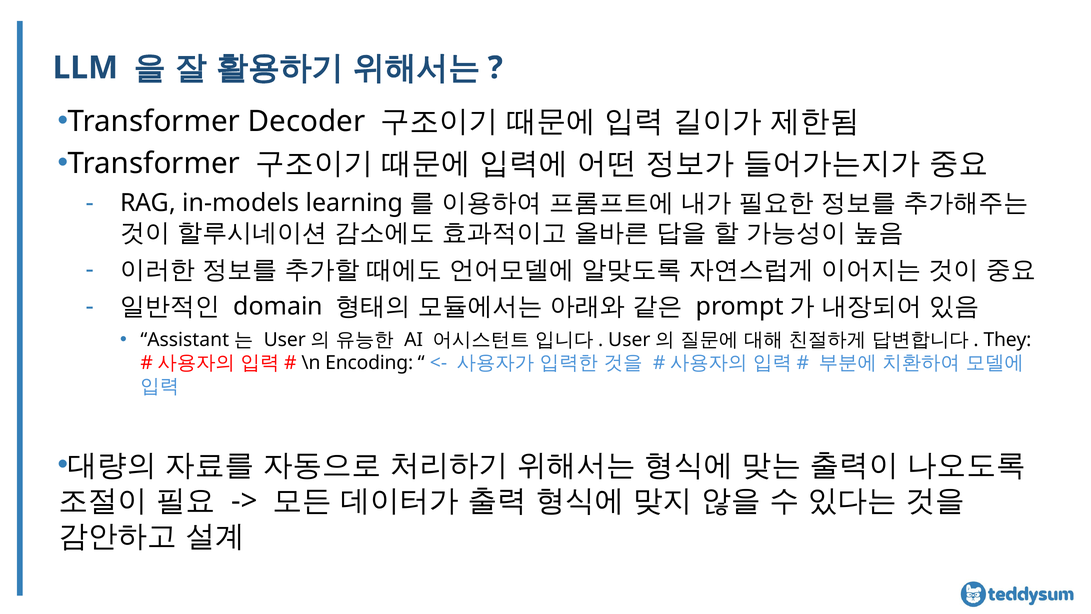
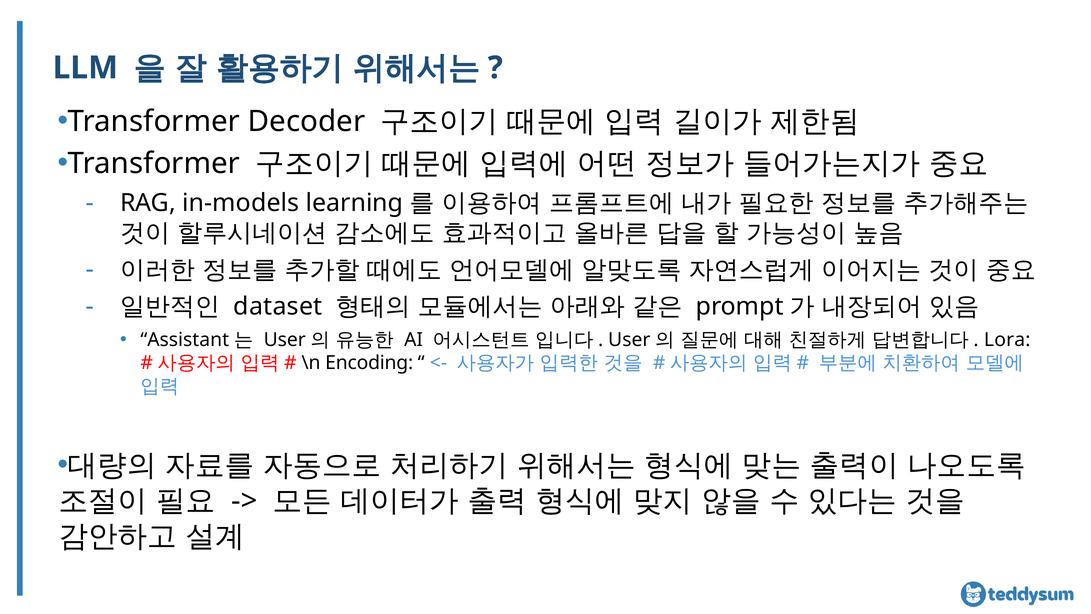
domain: domain -> dataset (278, 307)
They: They -> Lora (1007, 340)
